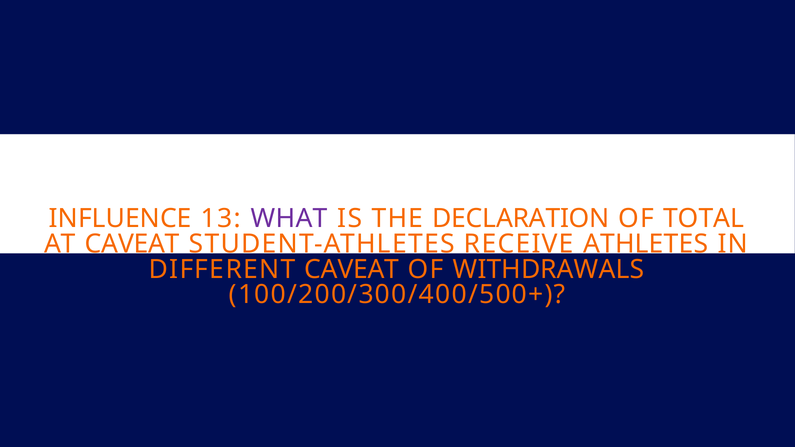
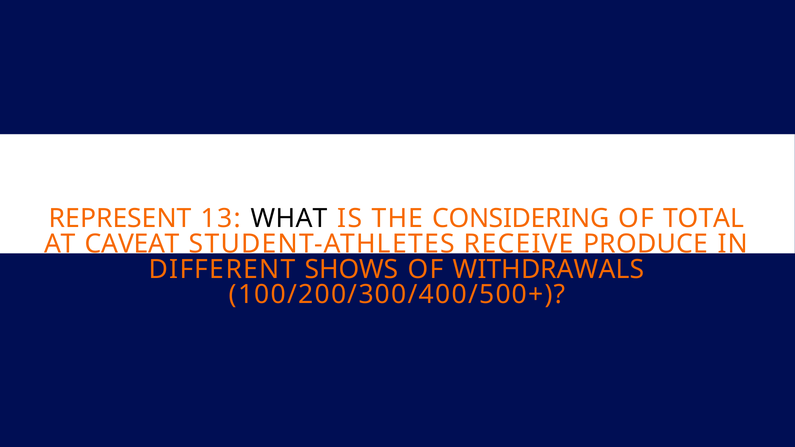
INFLUENCE: INFLUENCE -> REPRESENT (120, 218)
WHAT colour: purple -> black (289, 218)
DECLARATION: DECLARATION -> CONSIDERING (521, 218)
ATHLETES: ATHLETES -> PRODUCE (646, 244)
DIFFERENT CAVEAT: CAVEAT -> SHOWS (352, 269)
